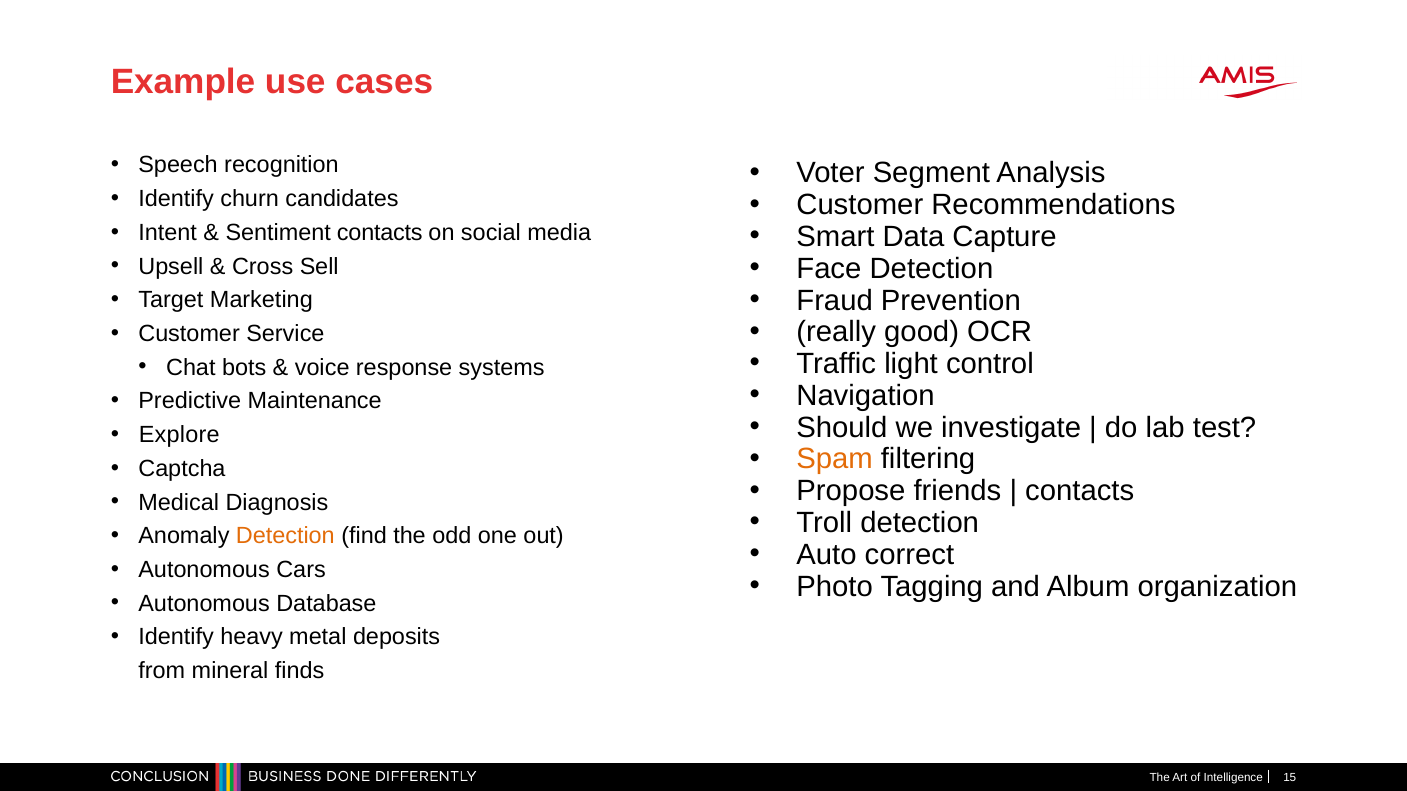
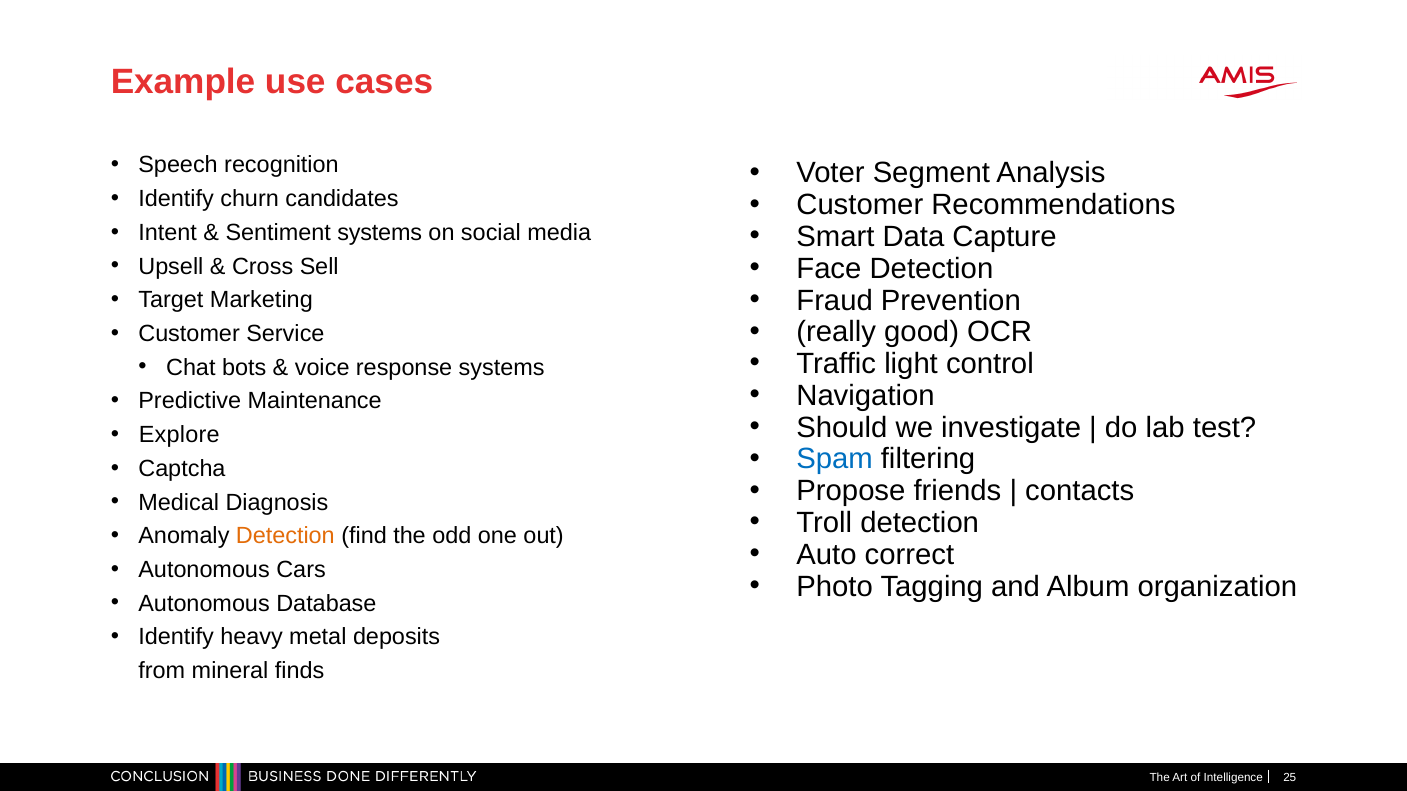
Sentiment contacts: contacts -> systems (380, 233)
Spam colour: orange -> blue (835, 460)
15: 15 -> 25 (1290, 778)
